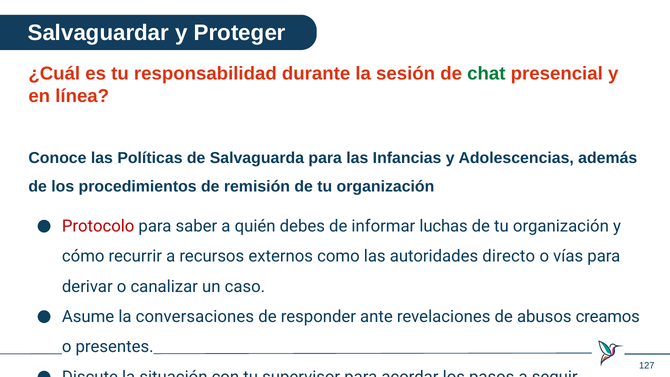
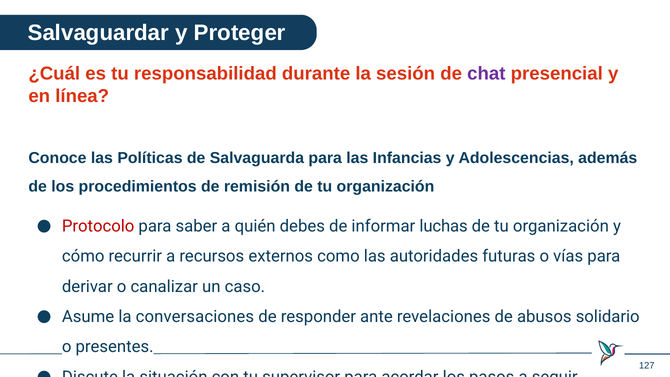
chat colour: green -> purple (486, 74)
directo: directo -> futuras (509, 256)
creamos: creamos -> solidario (608, 317)
